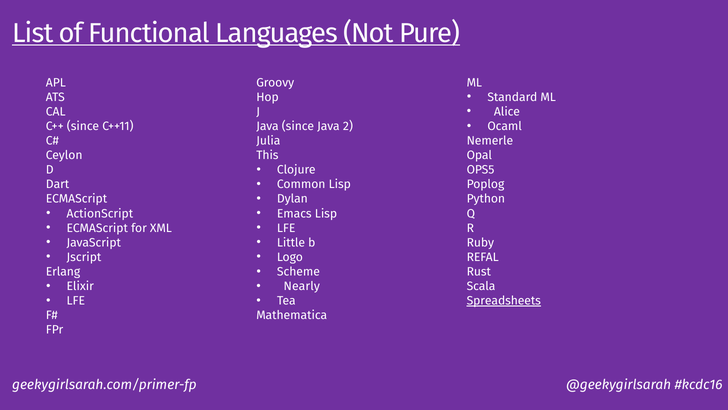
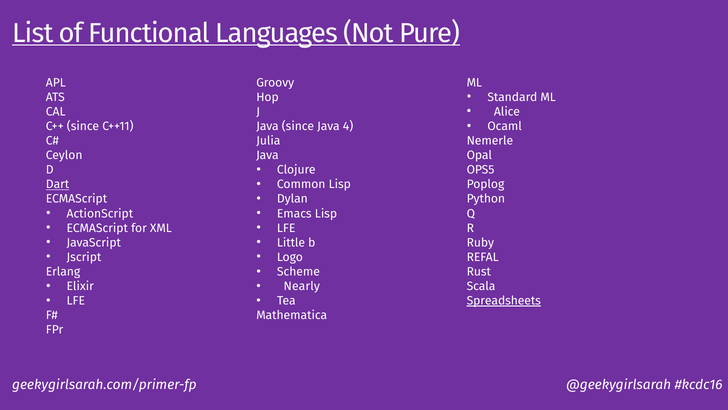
2: 2 -> 4 (348, 126)
This: This -> Java (267, 155)
Dart underline: none -> present (58, 184)
